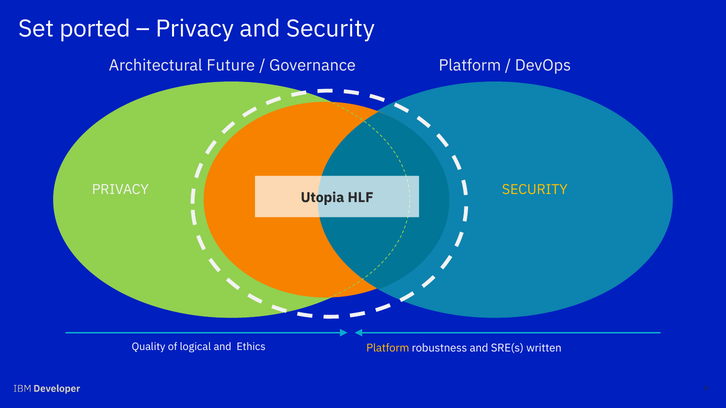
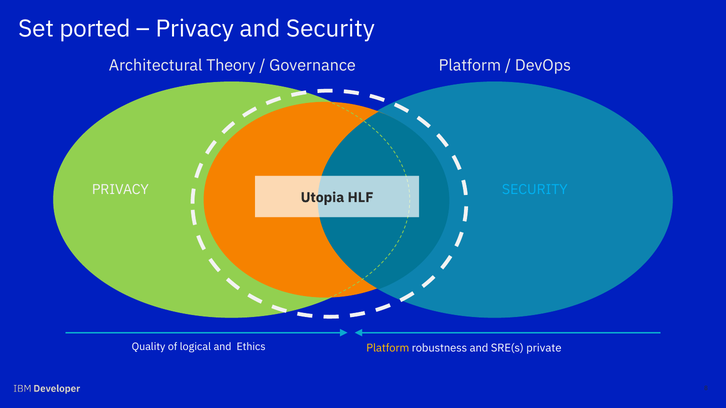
Future: Future -> Theory (231, 66)
SECURITY colour: yellow -> light blue (535, 190)
written: written -> private (544, 348)
